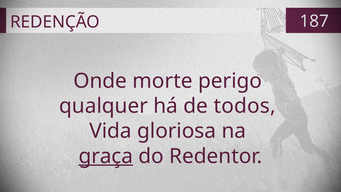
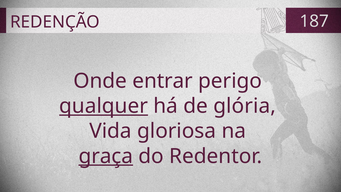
morte: morte -> entrar (163, 81)
qualquer underline: none -> present (104, 106)
todos: todos -> glória (245, 106)
